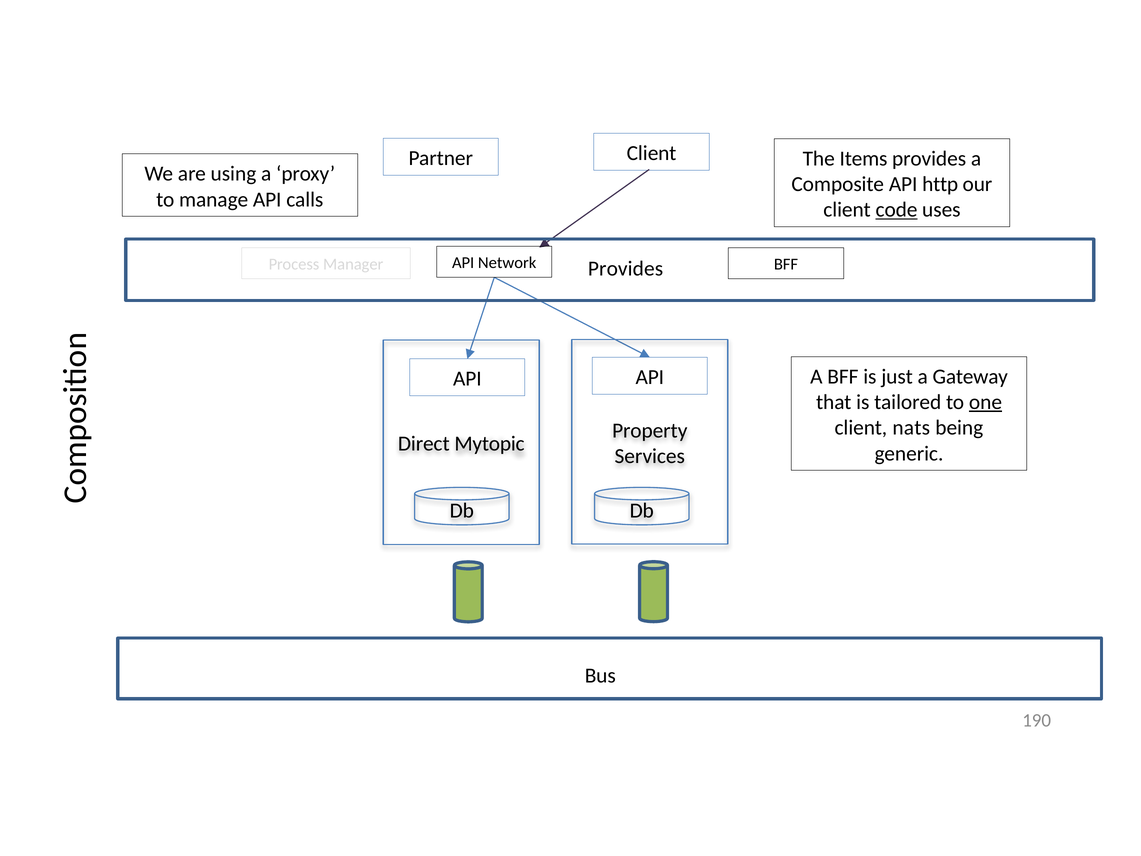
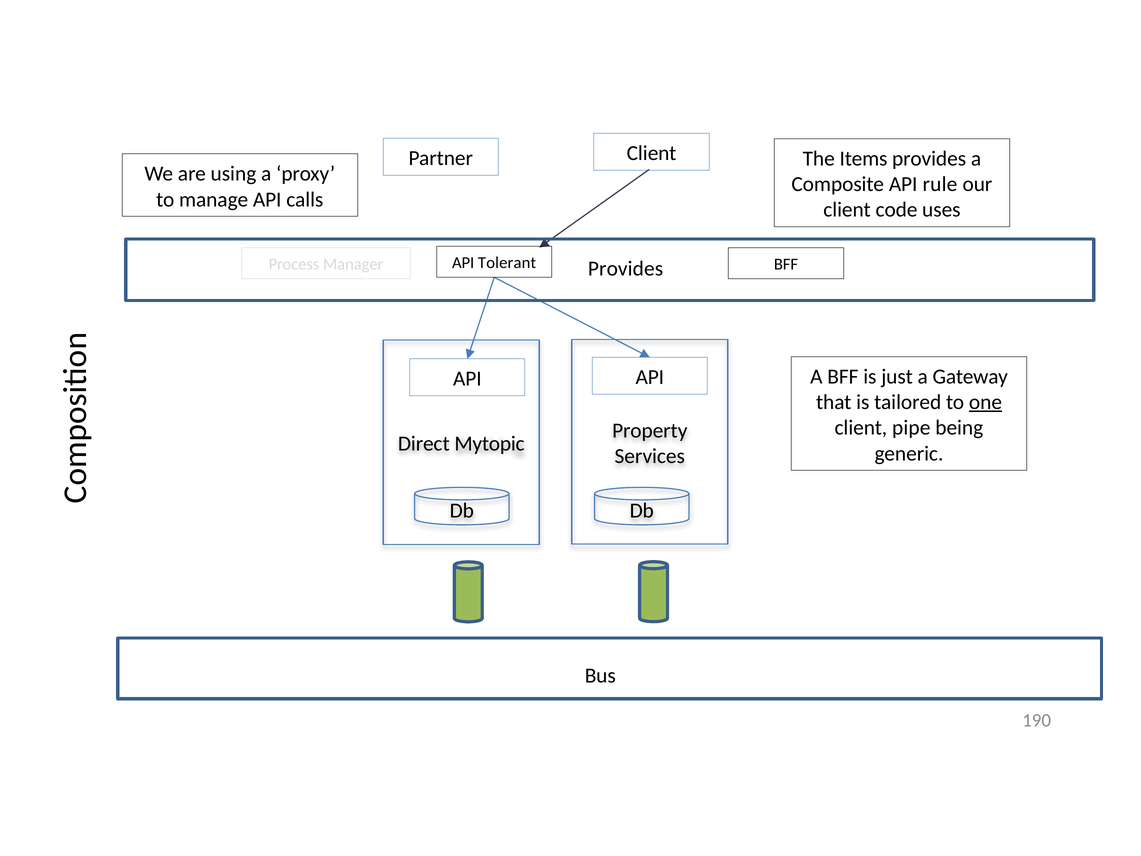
http: http -> rule (940, 184)
code underline: present -> none (897, 210)
Network: Network -> Tolerant (507, 263)
nats: nats -> pipe (911, 428)
